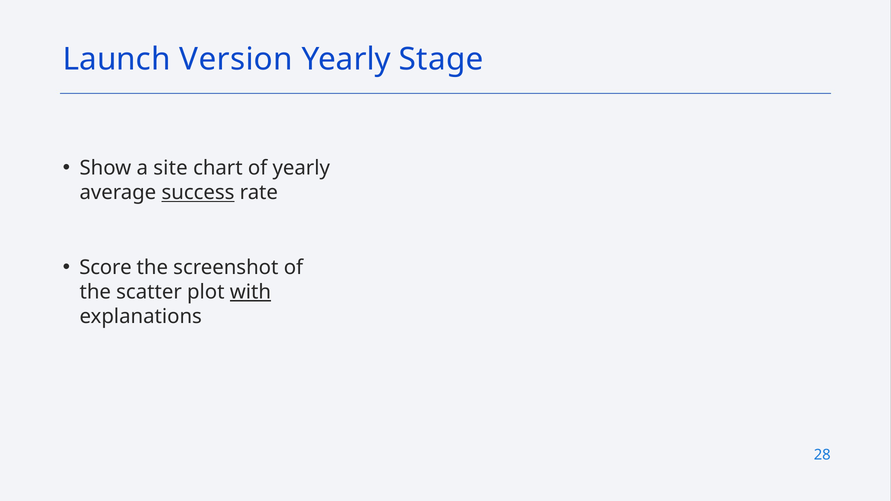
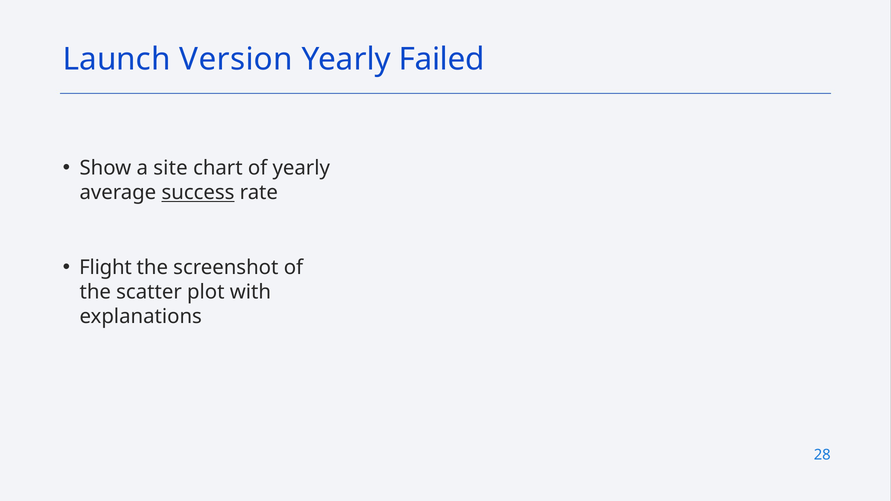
Stage: Stage -> Failed (442, 60)
Score: Score -> Flight (106, 268)
with underline: present -> none (250, 292)
